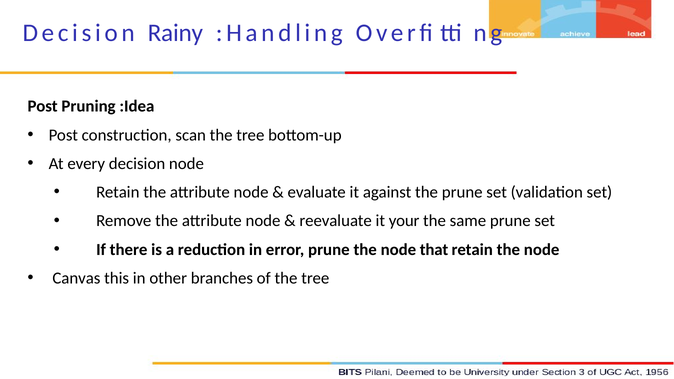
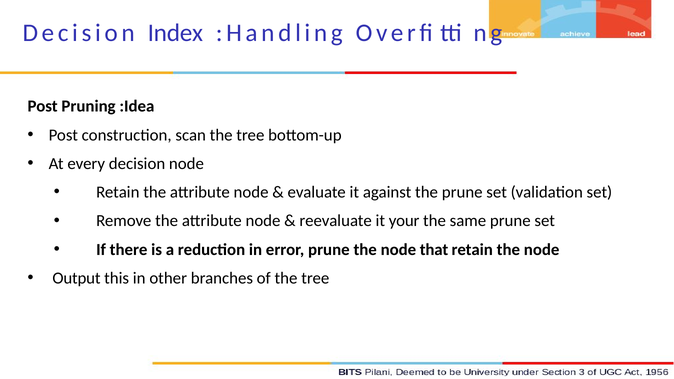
Rainy: Rainy -> Index (175, 33)
Canvas: Canvas -> Output (76, 278)
